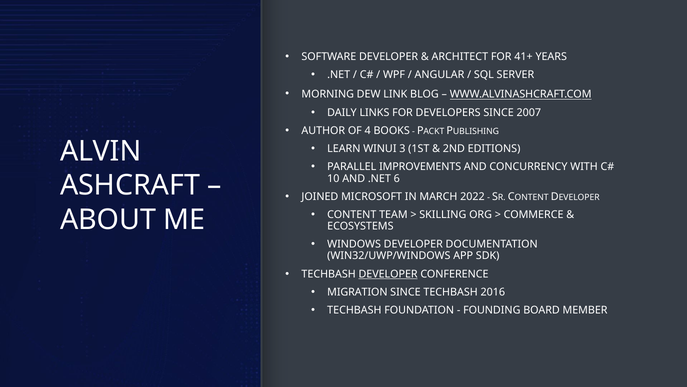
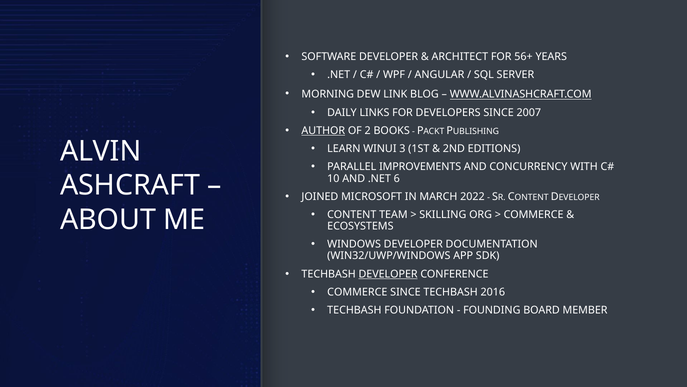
41+: 41+ -> 56+ (524, 57)
AUTHOR underline: none -> present (323, 130)
4: 4 -> 2 (368, 130)
MIGRATION: MIGRATION -> COMMERCE (357, 292)
